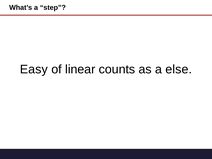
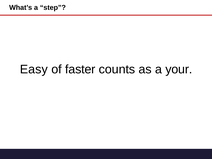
linear: linear -> faster (80, 69)
else: else -> your (179, 69)
